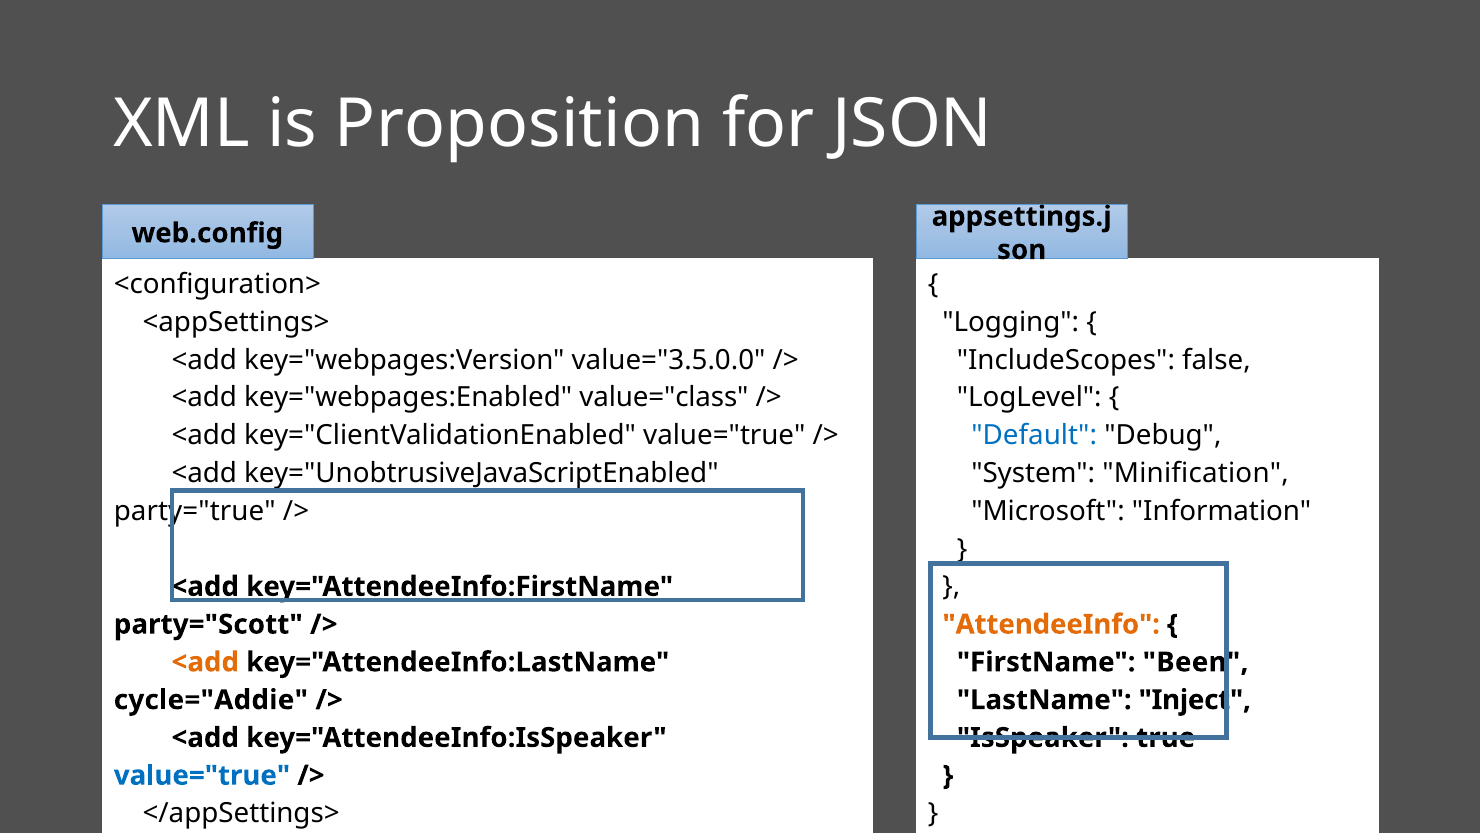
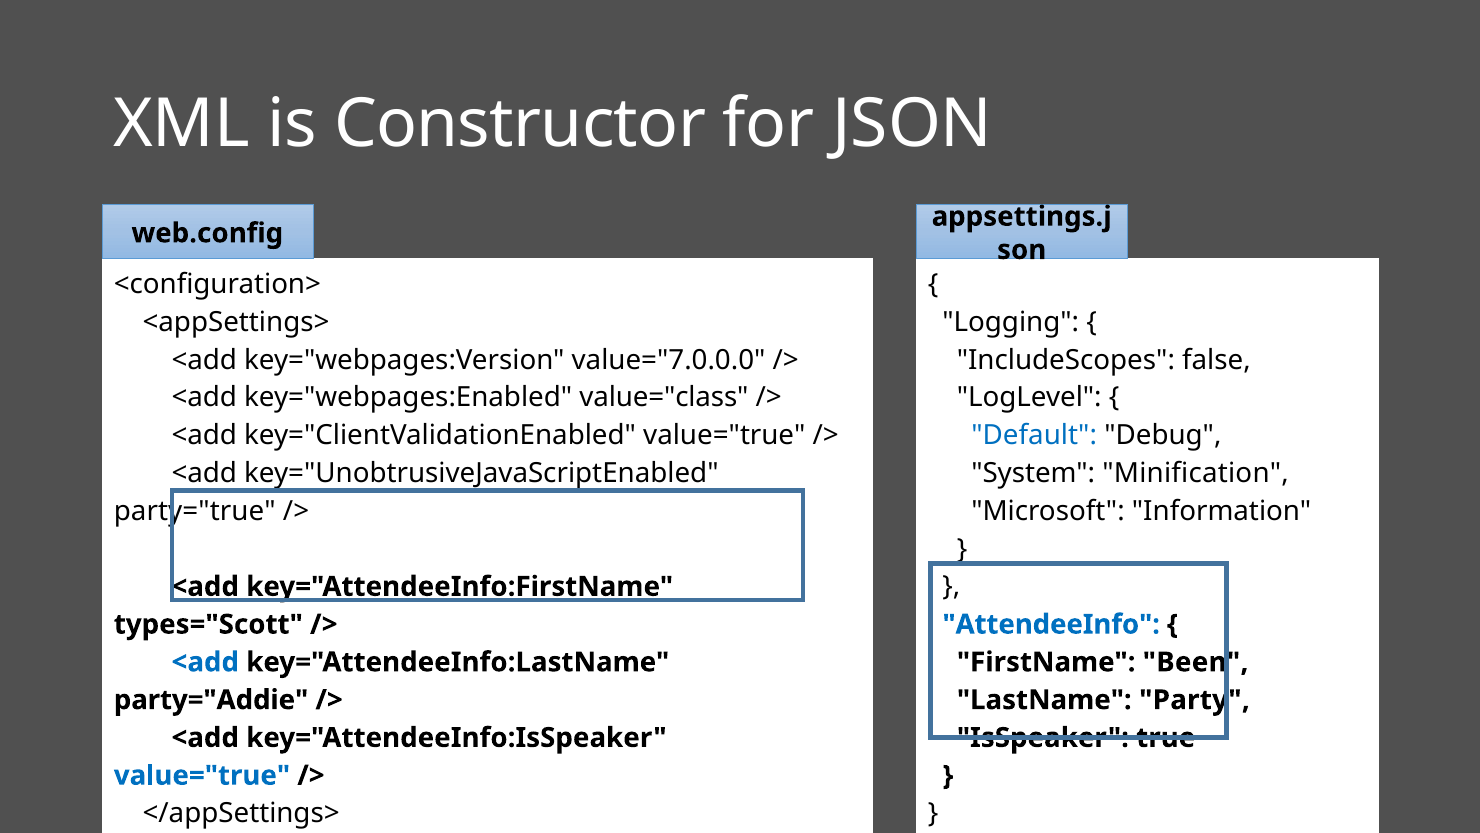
Proposition: Proposition -> Constructor (520, 124)
value="3.5.0.0: value="3.5.0.0 -> value="7.0.0.0 (669, 360)
party="Scott: party="Scott -> types="Scott (208, 624)
AttendeeInfo colour: orange -> blue (1051, 624)
<add colour: orange -> blue (205, 662)
cycle="Addie: cycle="Addie -> party="Addie (211, 700)
Inject: Inject -> Party (1194, 700)
